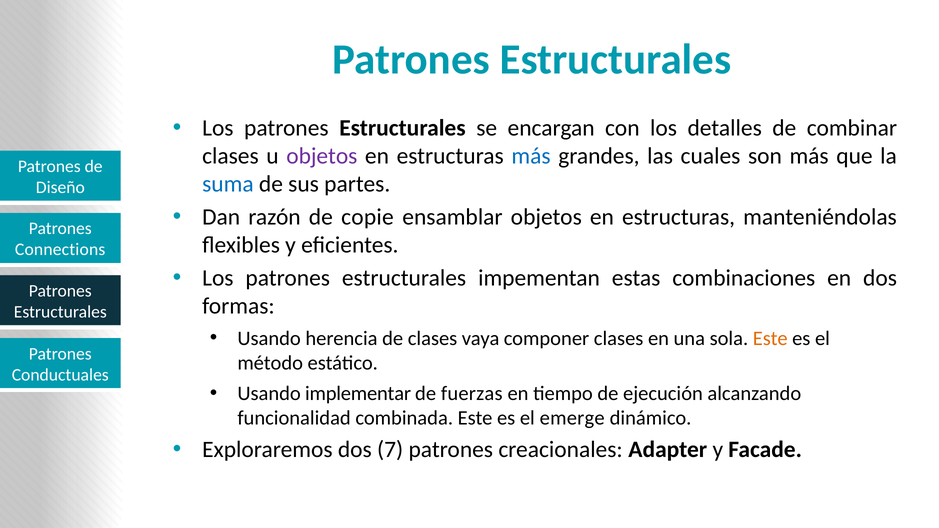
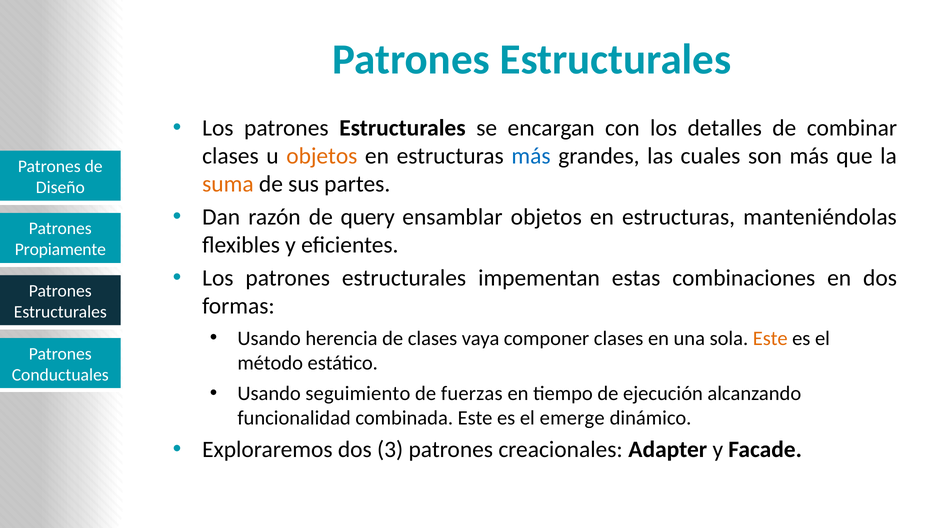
objetos colour: purple -> orange (322, 156)
suma colour: blue -> orange (228, 184)
copie: copie -> query (368, 217)
Connections: Connections -> Propiamente (60, 250)
implementar: implementar -> seguimiento (358, 394)
7: 7 -> 3 (390, 450)
